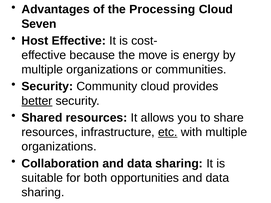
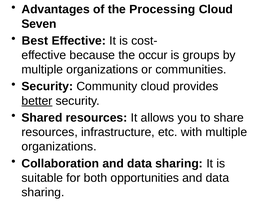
Host: Host -> Best (35, 41)
move: move -> occur (153, 55)
energy: energy -> groups (201, 55)
etc underline: present -> none (168, 132)
